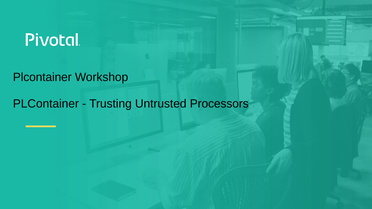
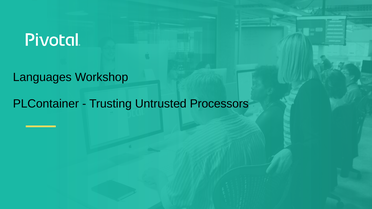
Plcontainer: Plcontainer -> Languages (42, 77)
